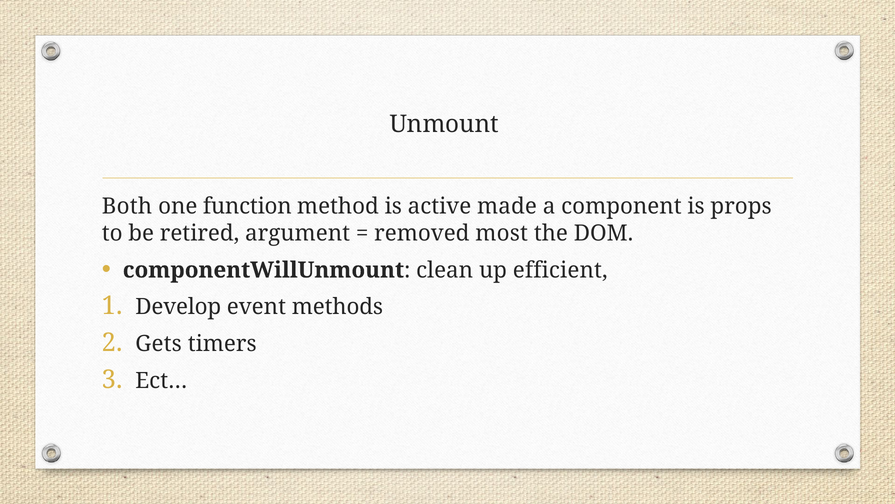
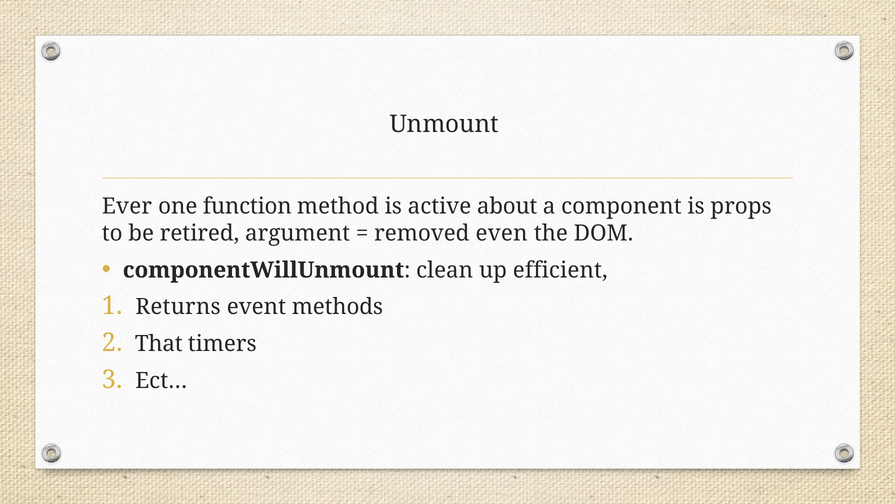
Both: Both -> Ever (127, 206)
made: made -> about (507, 206)
most: most -> even (502, 233)
Develop: Develop -> Returns (178, 307)
Gets: Gets -> That (159, 344)
